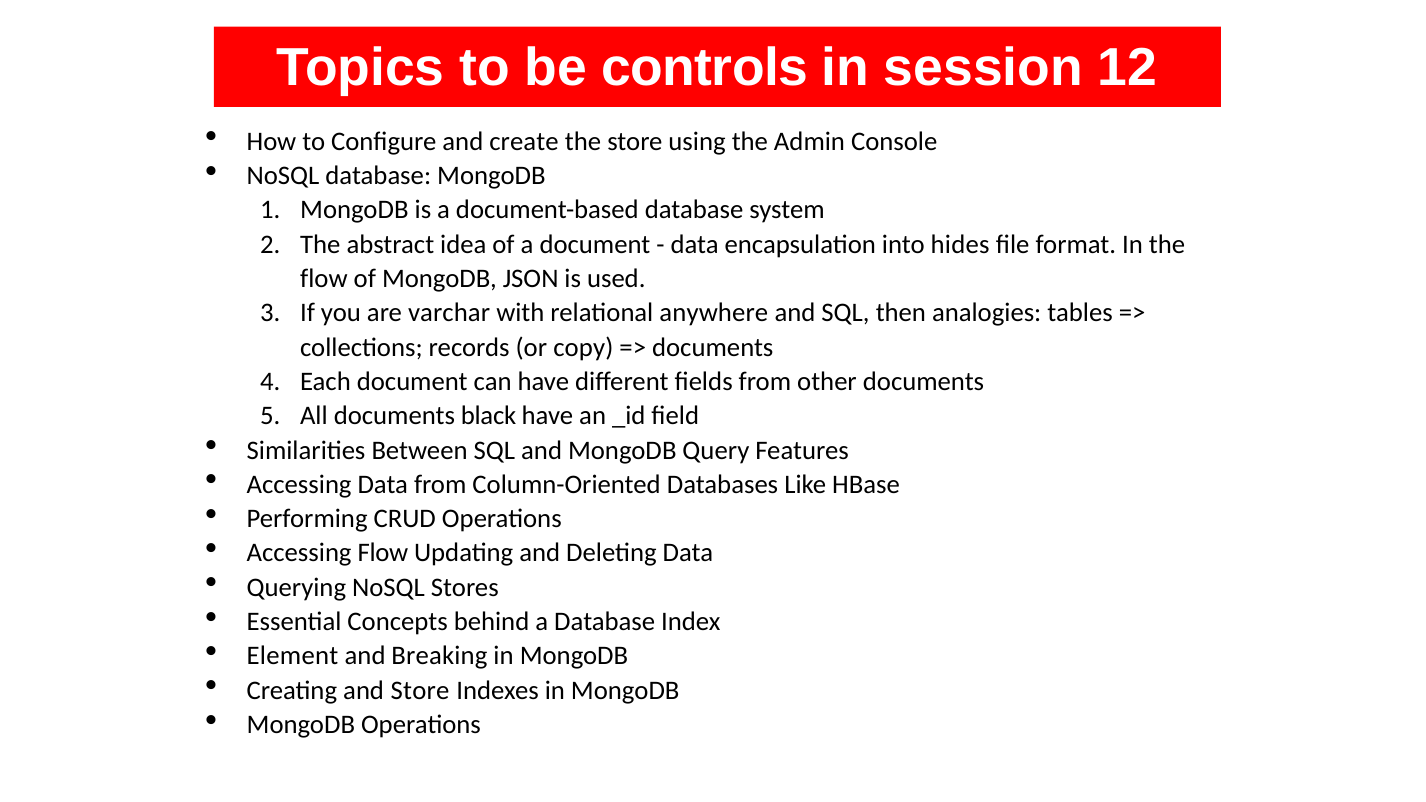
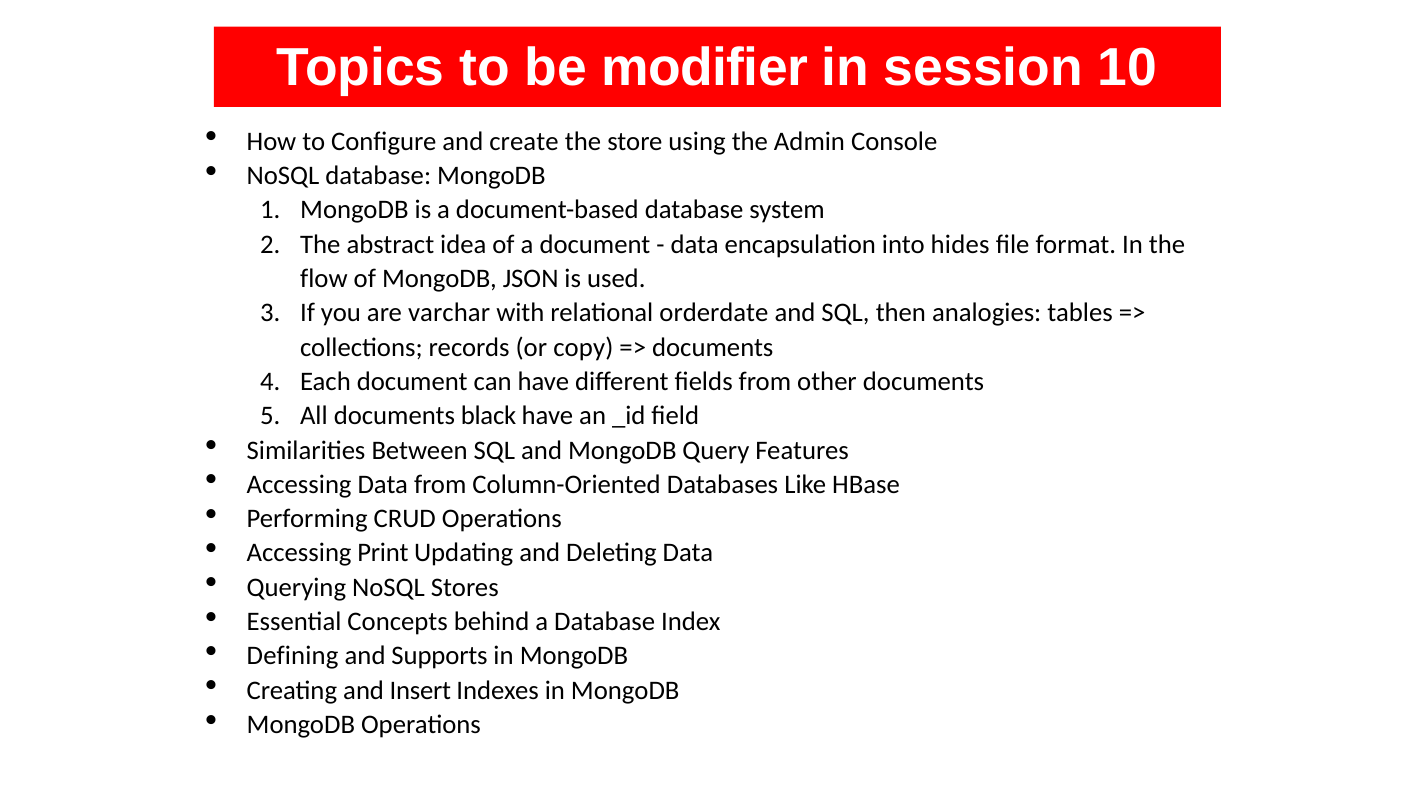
controls: controls -> modifier (705, 68)
12: 12 -> 10 (1128, 68)
anywhere: anywhere -> orderdate (714, 313)
Accessing Flow: Flow -> Print (383, 553)
Element: Element -> Defining (293, 656)
Breaking: Breaking -> Supports (440, 656)
and Store: Store -> Insert (420, 691)
